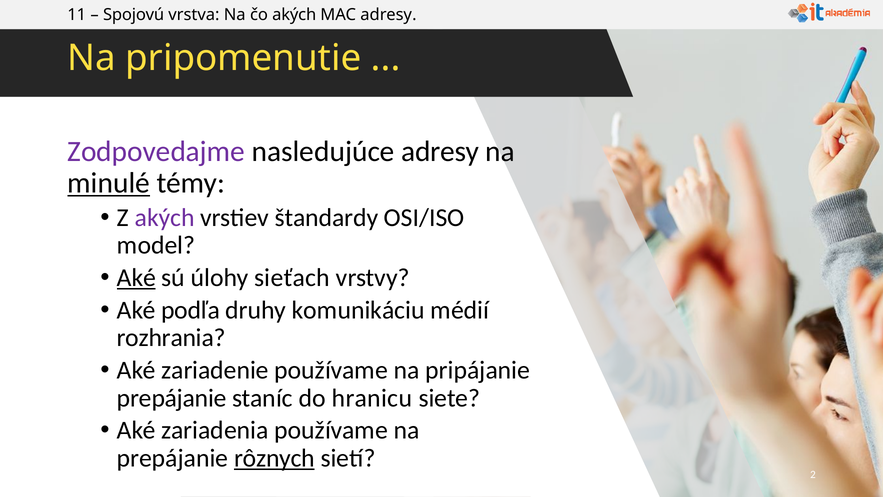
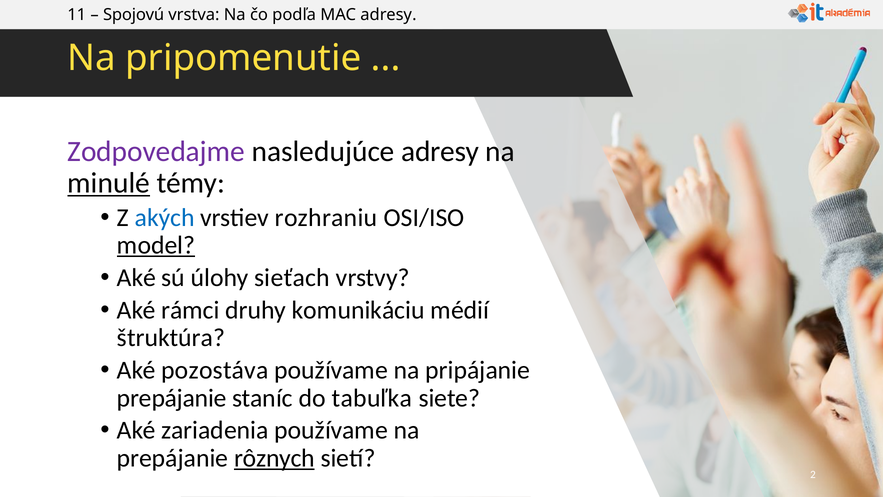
čo akých: akých -> podľa (294, 15)
akých colour: purple -> blue (165, 217)
štandardy: štandardy -> rozhraniu (326, 217)
model underline: none -> present (156, 245)
Aké underline: present -> none (136, 278)
podľa: podľa -> rámci (190, 310)
rozhrania: rozhrania -> štruktúra (171, 338)
zariadenie: zariadenie -> pozostáva (215, 370)
hranicu: hranicu -> tabuľka (372, 398)
